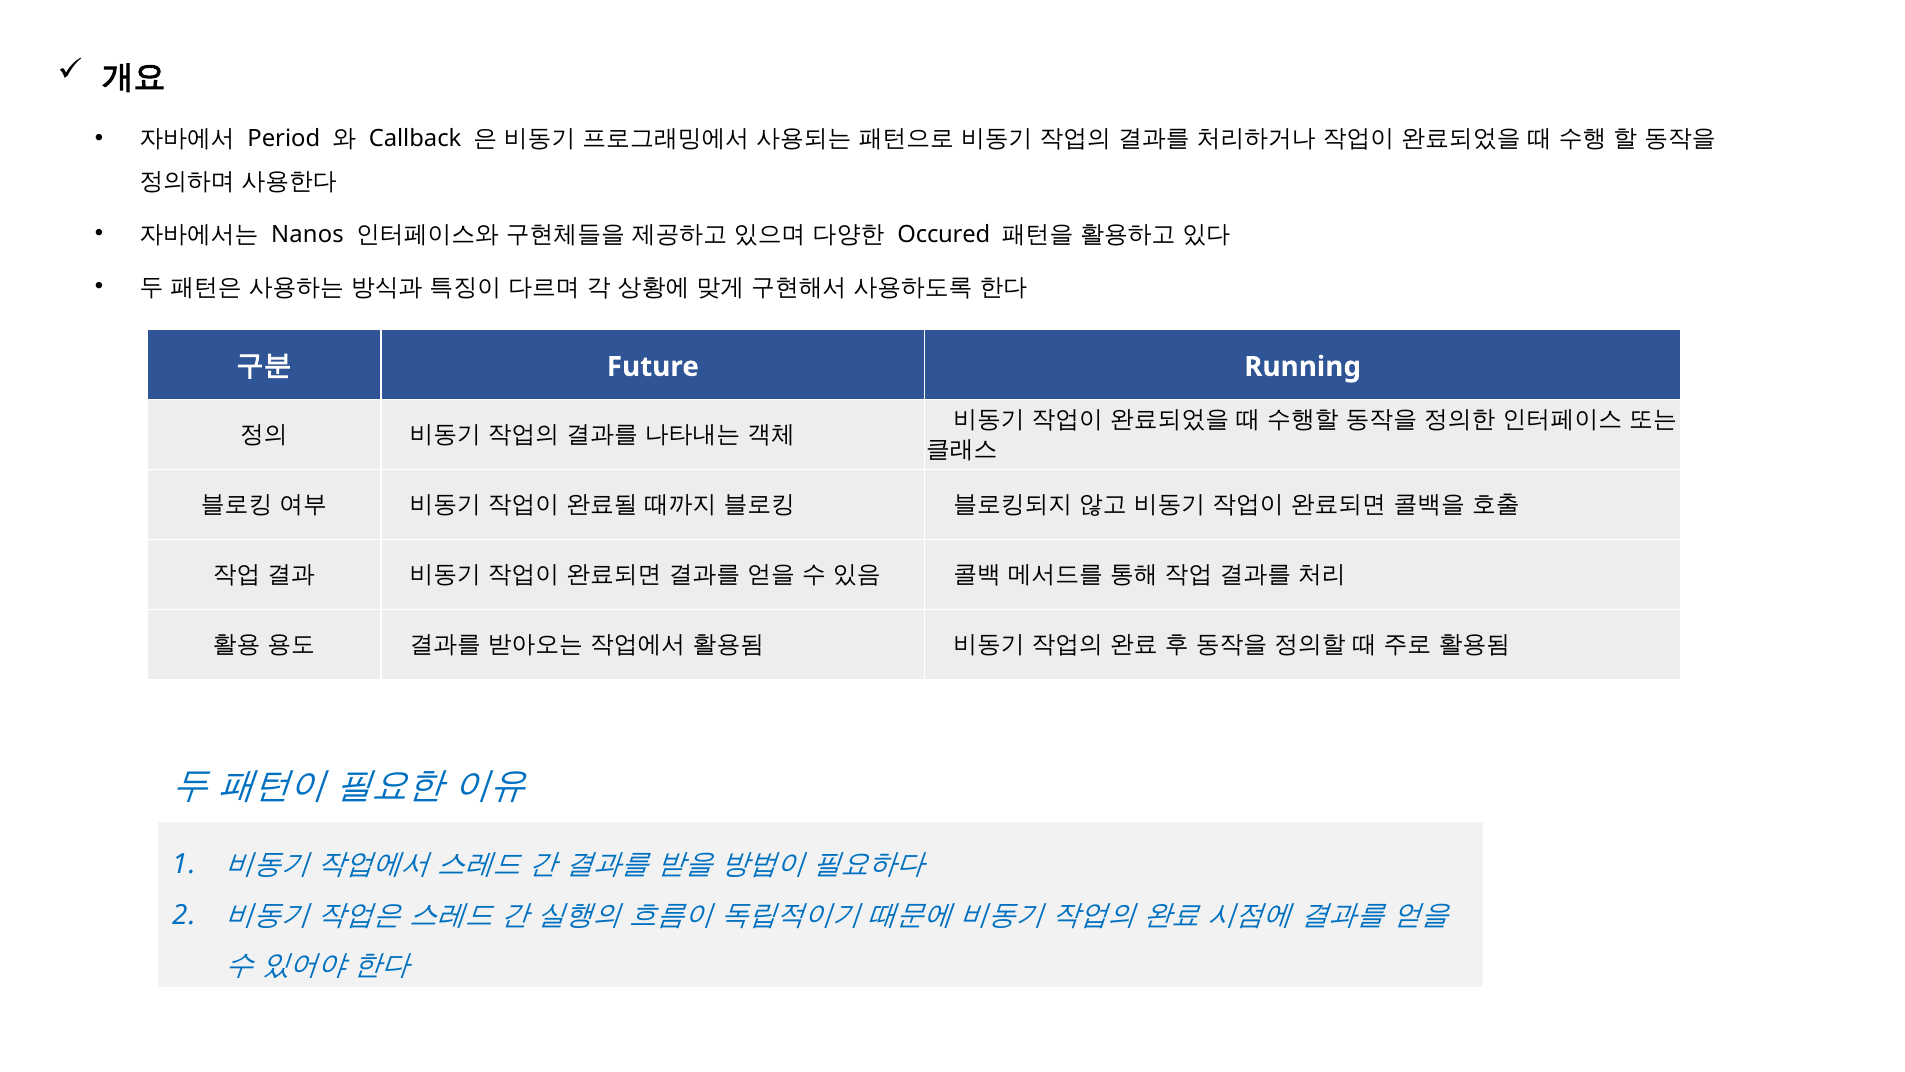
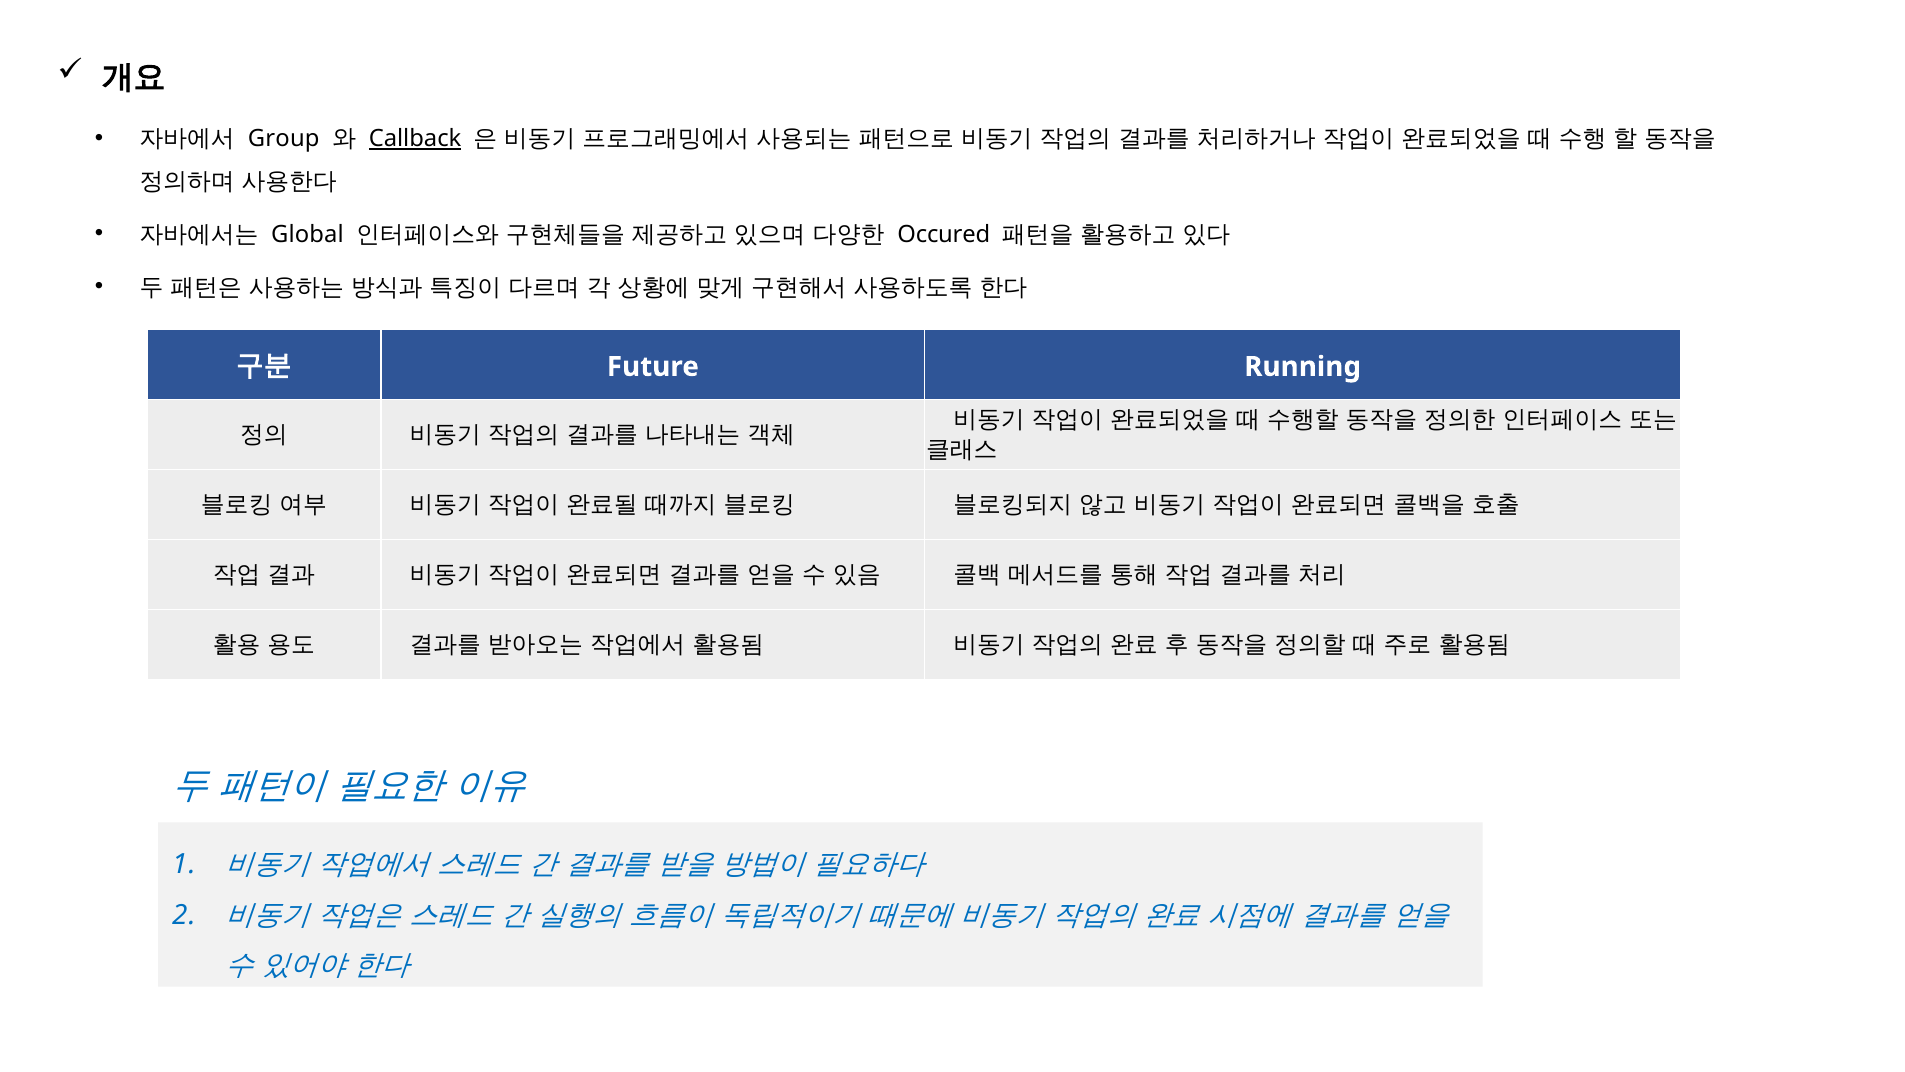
Period: Period -> Group (284, 139)
Callback underline: none -> present (415, 139)
Nanos: Nanos -> Global (308, 234)
